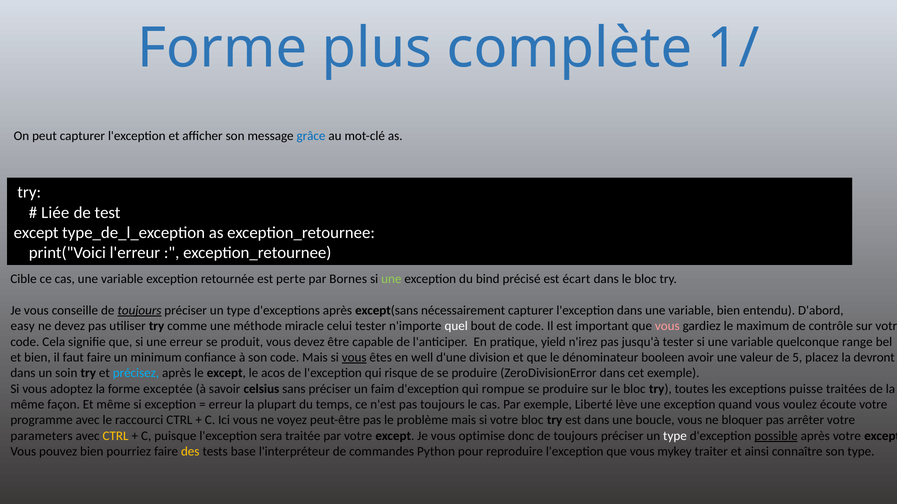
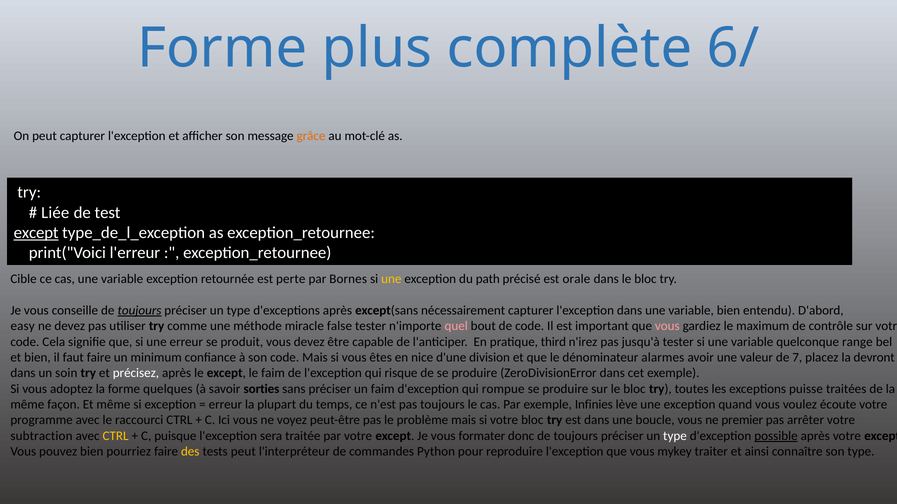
1/: 1/ -> 6/ (733, 48)
grâce colour: blue -> orange (311, 136)
except underline: none -> present (36, 233)
une colour: light green -> yellow (391, 279)
bind: bind -> path (488, 279)
écart: écart -> orale (576, 279)
celui: celui -> false (339, 326)
quel colour: white -> pink (456, 326)
yield: yield -> third (553, 342)
vous underline: present -> none (354, 358)
well: well -> nice (422, 358)
booleen: booleen -> alarmes (663, 358)
5: 5 -> 7 (797, 358)
précisez colour: light blue -> white (136, 374)
le acos: acos -> faim (273, 374)
exceptée: exceptée -> quelques (168, 389)
celsius: celsius -> sorties (262, 389)
Liberté: Liberté -> Infinies (594, 405)
bloquer: bloquer -> premier (742, 421)
parameters: parameters -> subtraction (41, 436)
optimise: optimise -> formater (482, 436)
tests base: base -> peut (243, 452)
